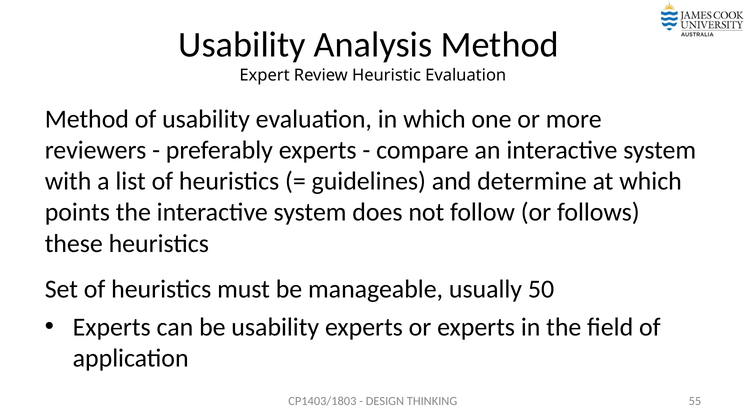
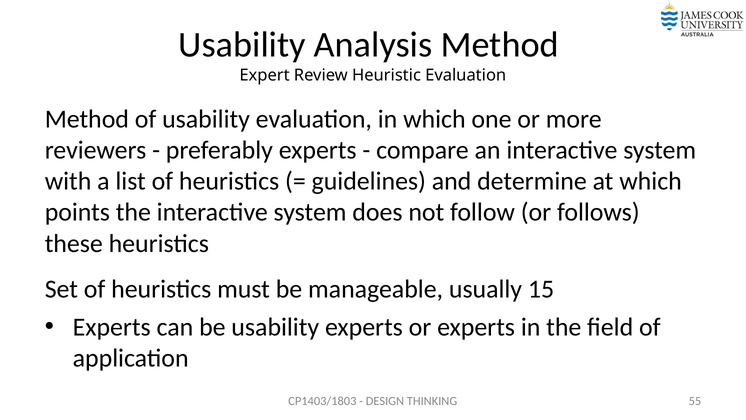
50: 50 -> 15 (541, 289)
